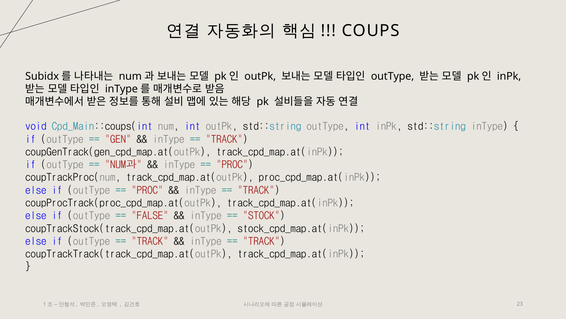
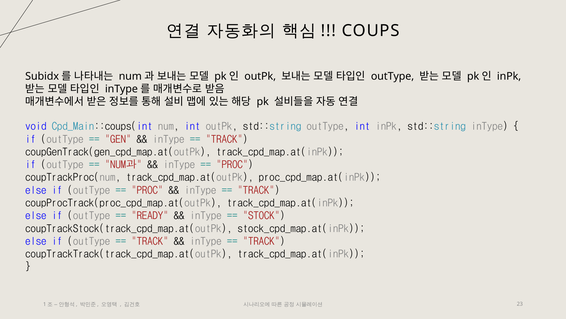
FALSE: FALSE -> READY (150, 215)
